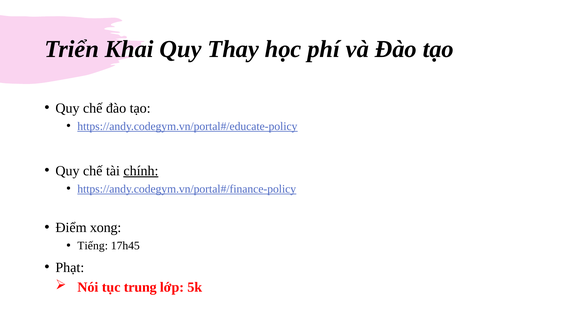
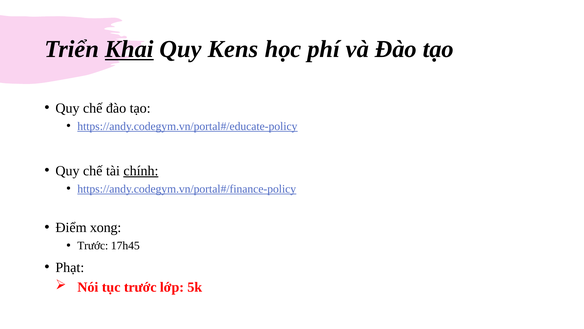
Khai underline: none -> present (129, 49)
Thay: Thay -> Kens (233, 49)
Tiếng: Tiếng -> Trước (93, 245)
tục trung: trung -> trước (140, 287)
